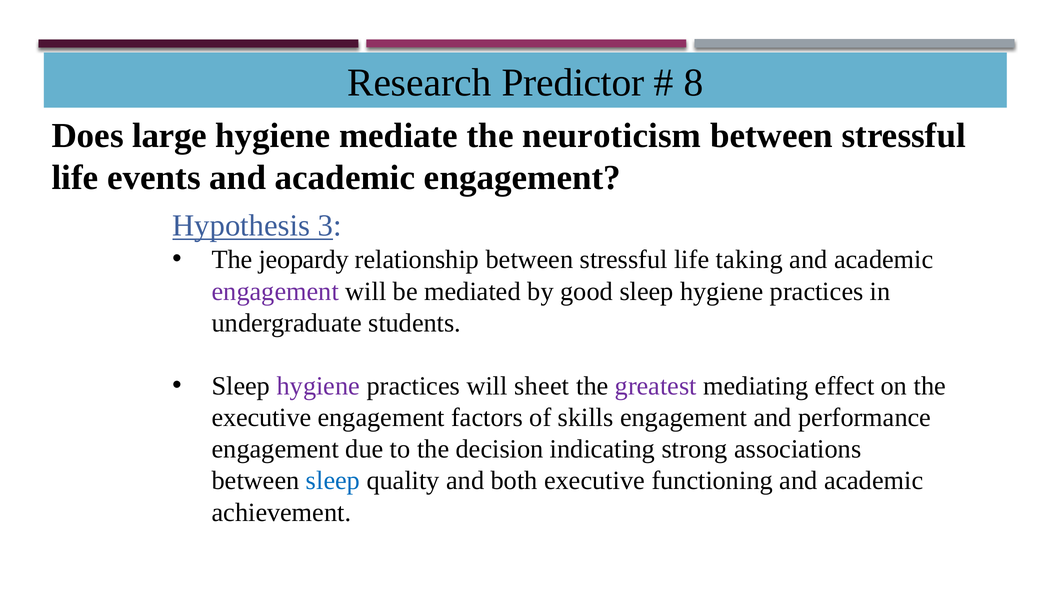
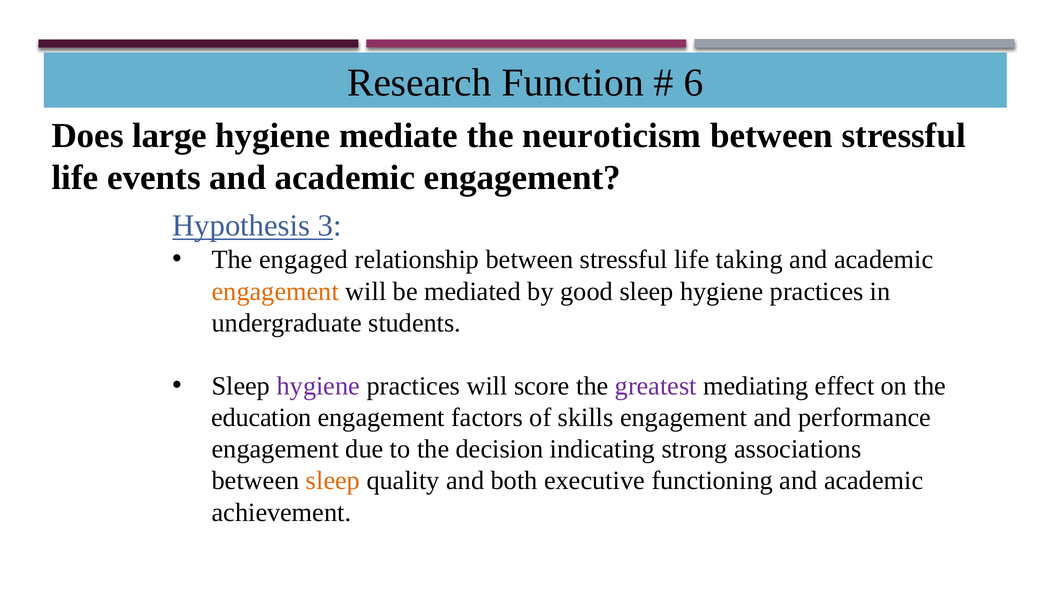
Predictor: Predictor -> Function (573, 83)
8: 8 -> 6 (693, 83)
jeopardy: jeopardy -> engaged (304, 260)
engagement colour: purple -> orange (275, 291)
sheet: sheet -> score (542, 386)
executive: executive -> education (262, 418)
sleep colour: blue -> orange (333, 481)
